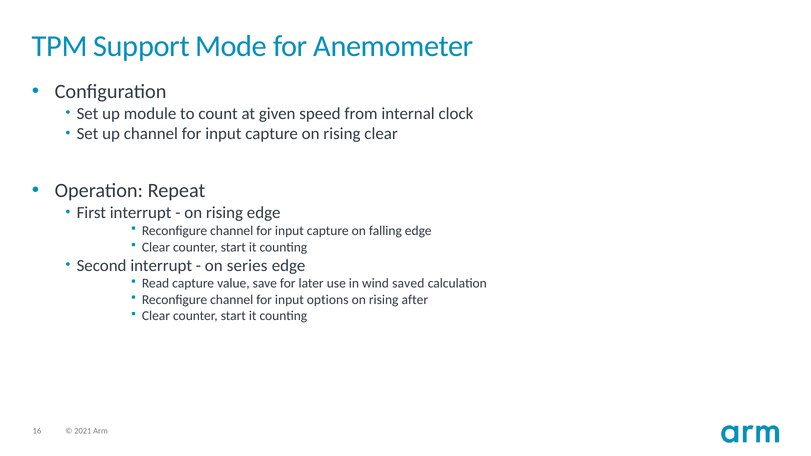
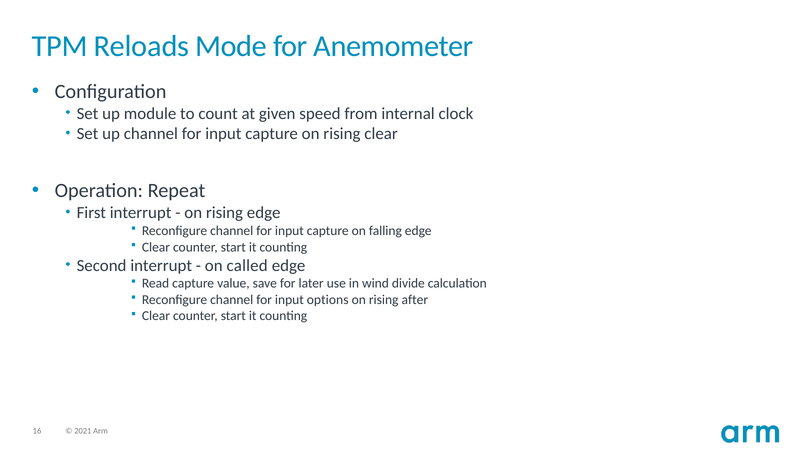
Support: Support -> Reloads (141, 46)
series: series -> called (247, 266)
saved: saved -> divide (408, 284)
